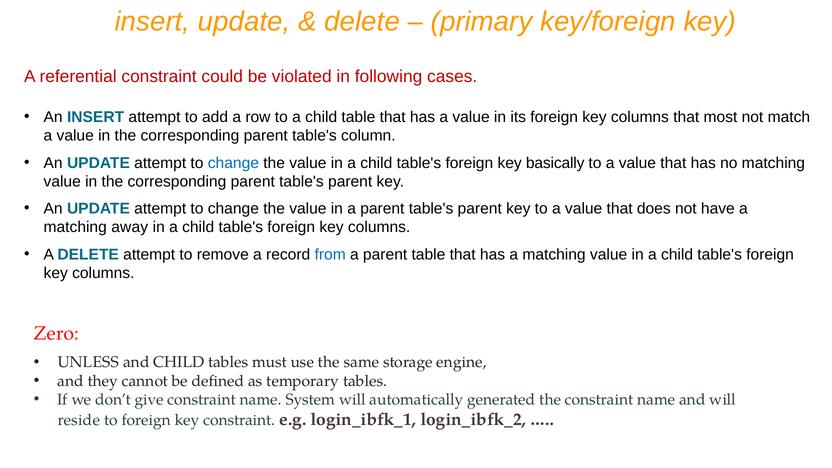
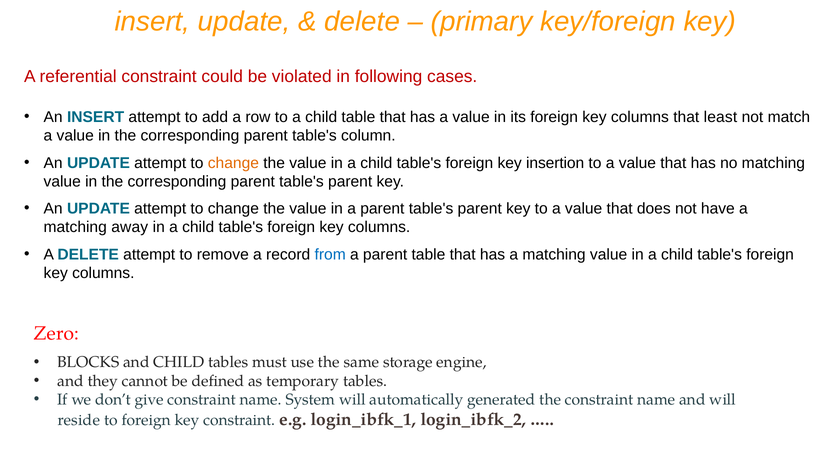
most: most -> least (720, 117)
change colour: blue -> orange (233, 163)
basically: basically -> insertion (555, 163)
UNLESS: UNLESS -> BLOCKS (88, 362)
